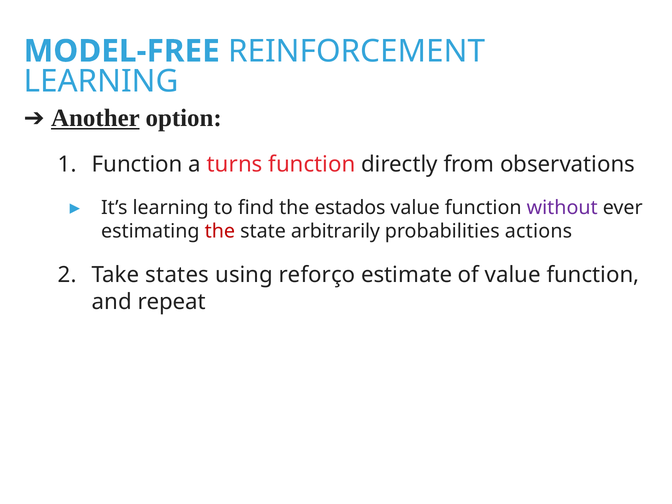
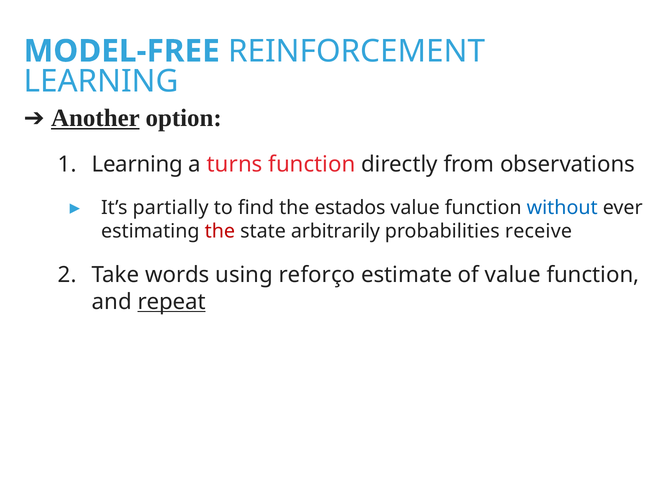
Function: Function -> Learning (137, 164)
It’s learning: learning -> partially (171, 208)
without colour: purple -> blue (562, 208)
actions: actions -> receive (538, 231)
states: states -> words (177, 275)
repeat underline: none -> present (172, 302)
